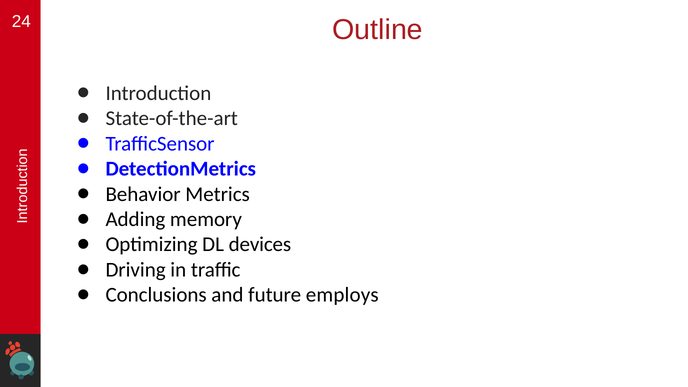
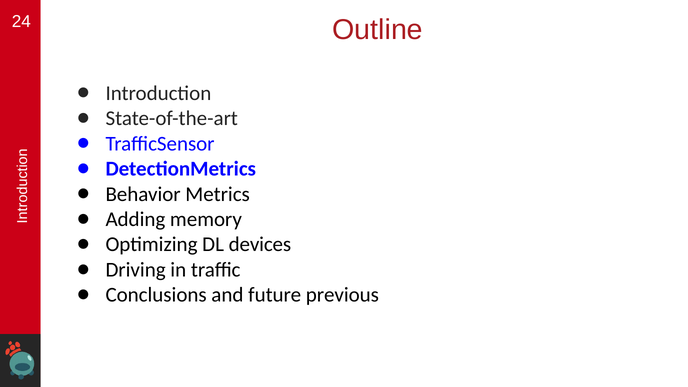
employs: employs -> previous (342, 295)
